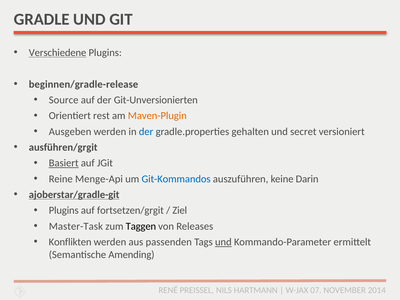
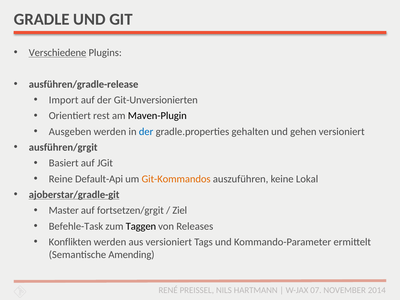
beginnen/gradle-release: beginnen/gradle-release -> ausführen/gradle-release (84, 84)
Source: Source -> Import (64, 100)
Maven-Plugin colour: orange -> black (157, 116)
secret: secret -> gehen (303, 132)
Basiert underline: present -> none (64, 163)
Menge-Api: Menge-Api -> Default-Api (99, 179)
Git-Kommandos colour: blue -> orange (176, 179)
Darin: Darin -> Lokal (307, 179)
Plugins: Plugins -> Master (64, 210)
Master-Task: Master-Task -> Befehle-Task (76, 226)
aus passenden: passenden -> versioniert (169, 242)
und underline: present -> none (223, 242)
